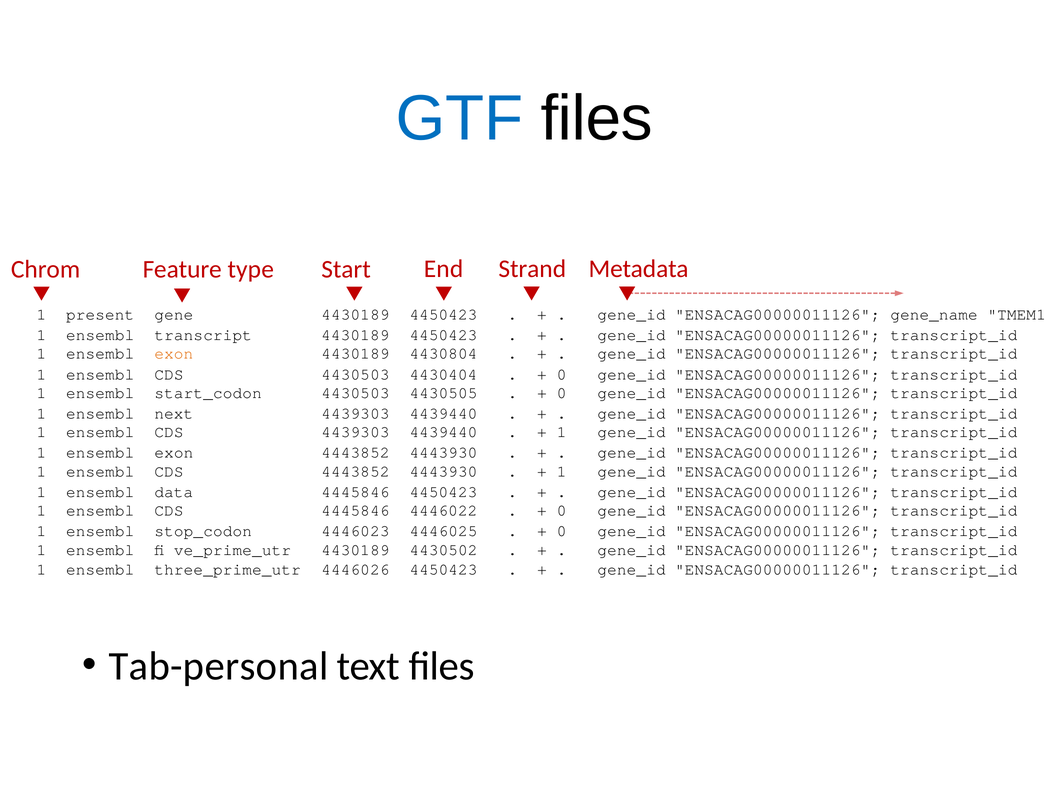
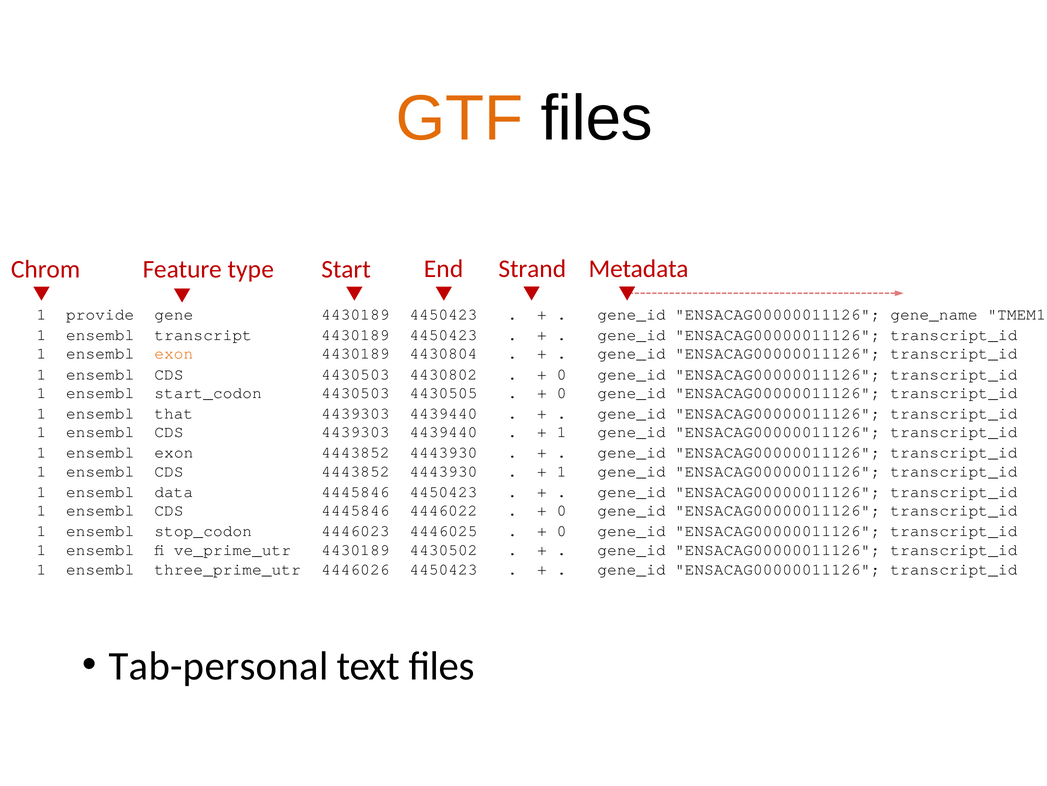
GTF colour: blue -> orange (459, 118)
present: present -> provide (100, 314)
4430404: 4430404 -> 4430802 (443, 374)
next: next -> that (174, 413)
